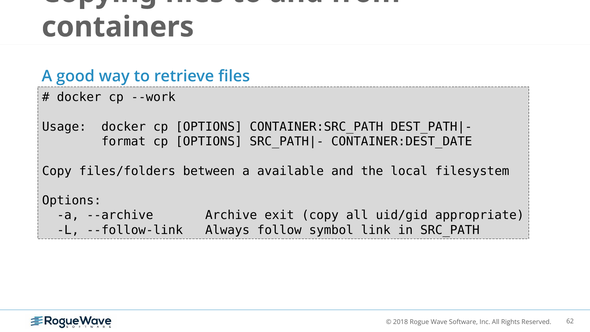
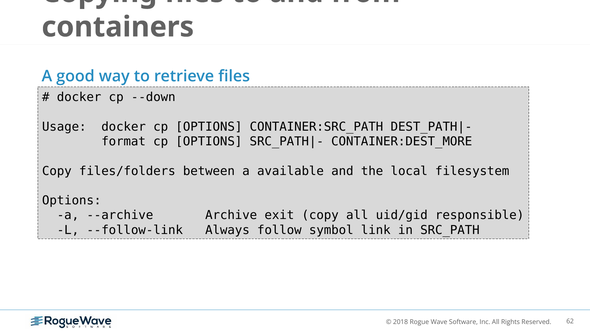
--work: --work -> --down (153, 97)
CONTAINER:DEST_DATE: CONTAINER:DEST_DATE -> CONTAINER:DEST_MORE (402, 141)
appropriate: appropriate -> responsible (480, 215)
